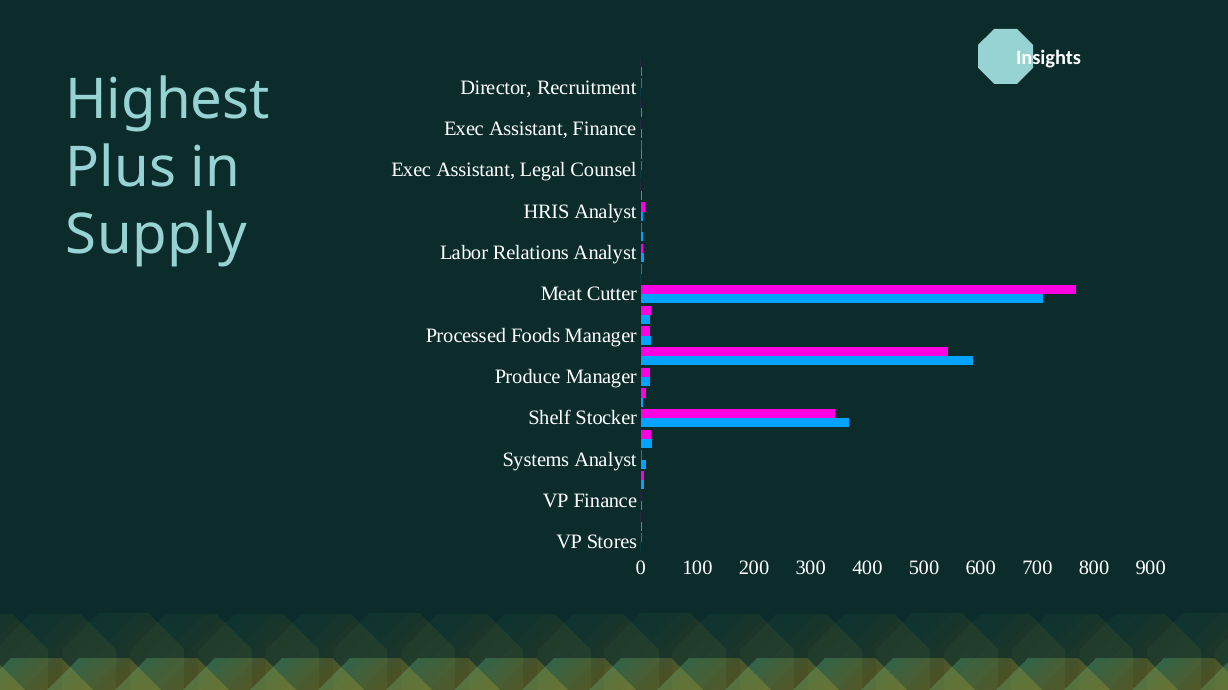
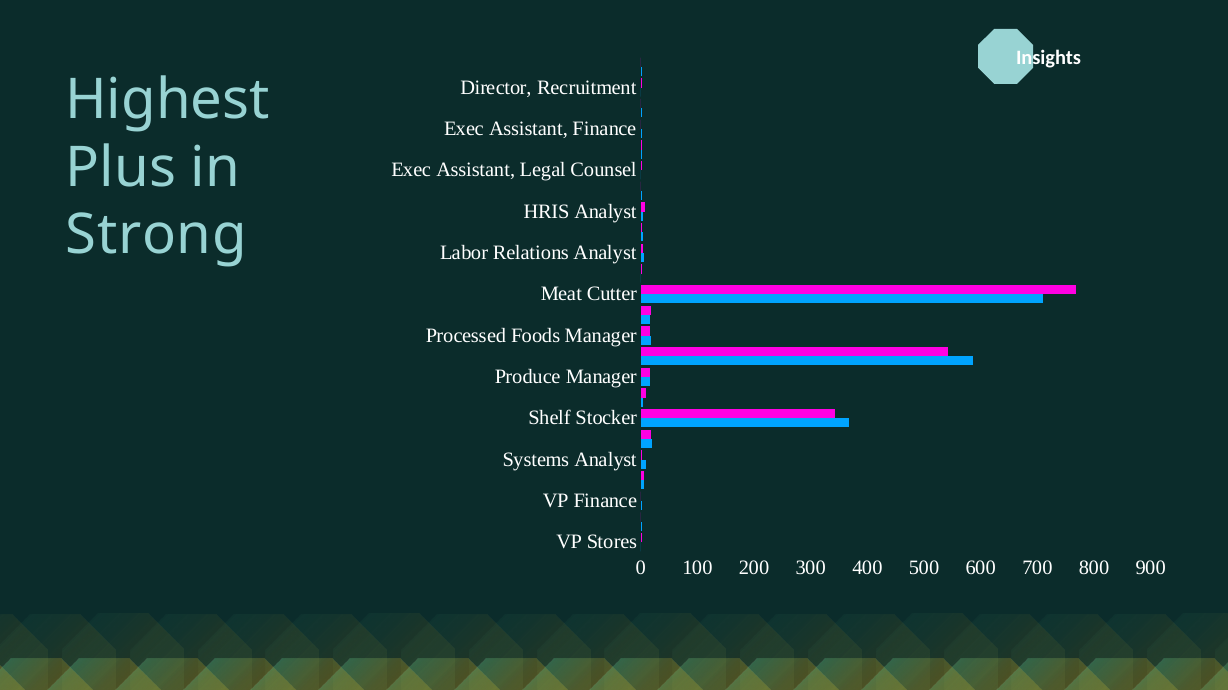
Supply: Supply -> Strong (156, 235)
